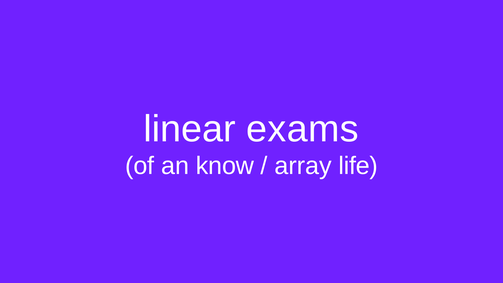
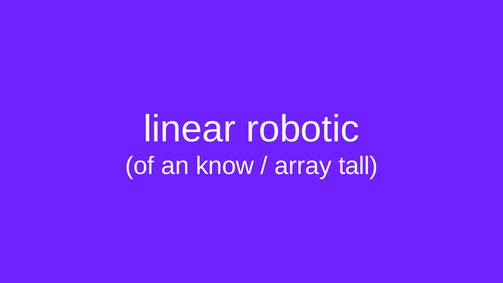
exams: exams -> robotic (303, 129)
life: life -> tall (358, 166)
